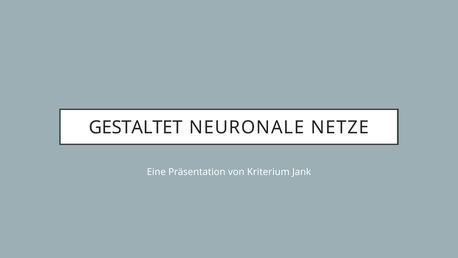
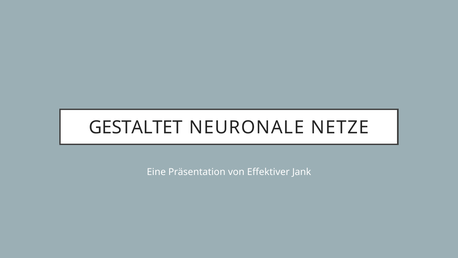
Kriterium: Kriterium -> Effektiver (268, 172)
